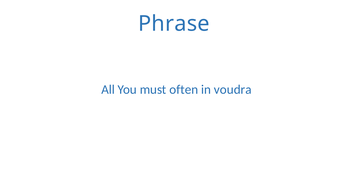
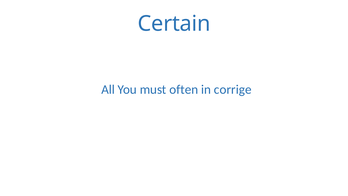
Phrase: Phrase -> Certain (174, 24)
voudra: voudra -> corrige (233, 89)
